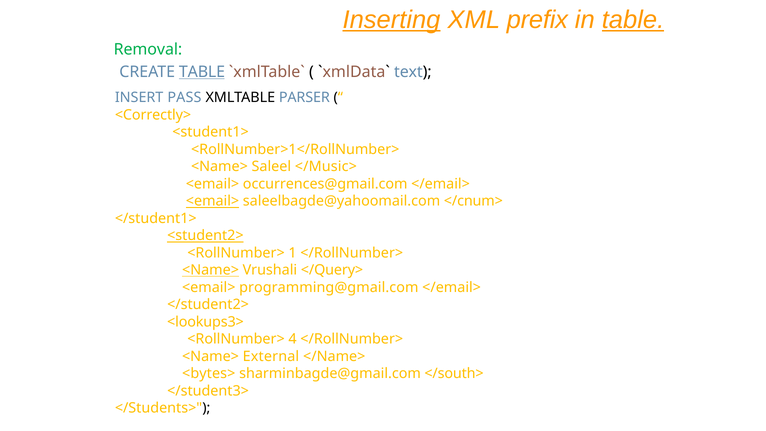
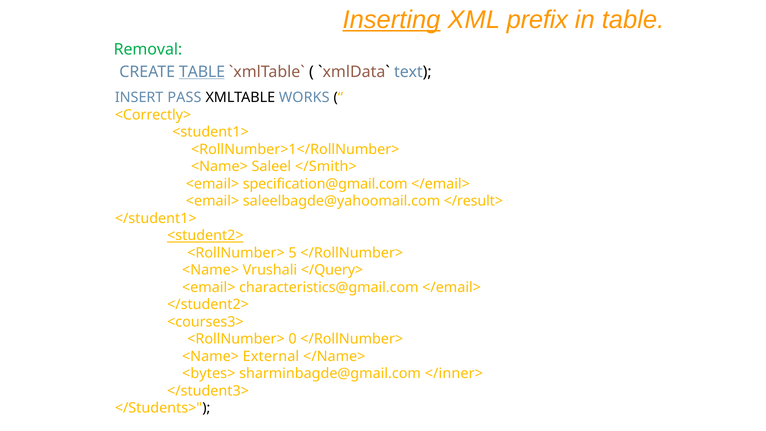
table underline: present -> none (633, 20)
PARSER: PARSER -> WORKS (304, 98)
</Music>: </Music> -> </Smith> (326, 167)
occurrences@gmail.com: occurrences@gmail.com -> specification@gmail.com (325, 184)
<email> underline: present -> none (213, 201)
</cnum>: </cnum> -> </result> (473, 201)
1: 1 -> 5 (293, 253)
<Name> underline: present -> none (211, 270)
programming@gmail.com: programming@gmail.com -> characteristics@gmail.com (329, 287)
<lookups3>: <lookups3> -> <courses3> (205, 322)
4: 4 -> 0 (293, 339)
</south>: </south> -> </inner> (454, 373)
